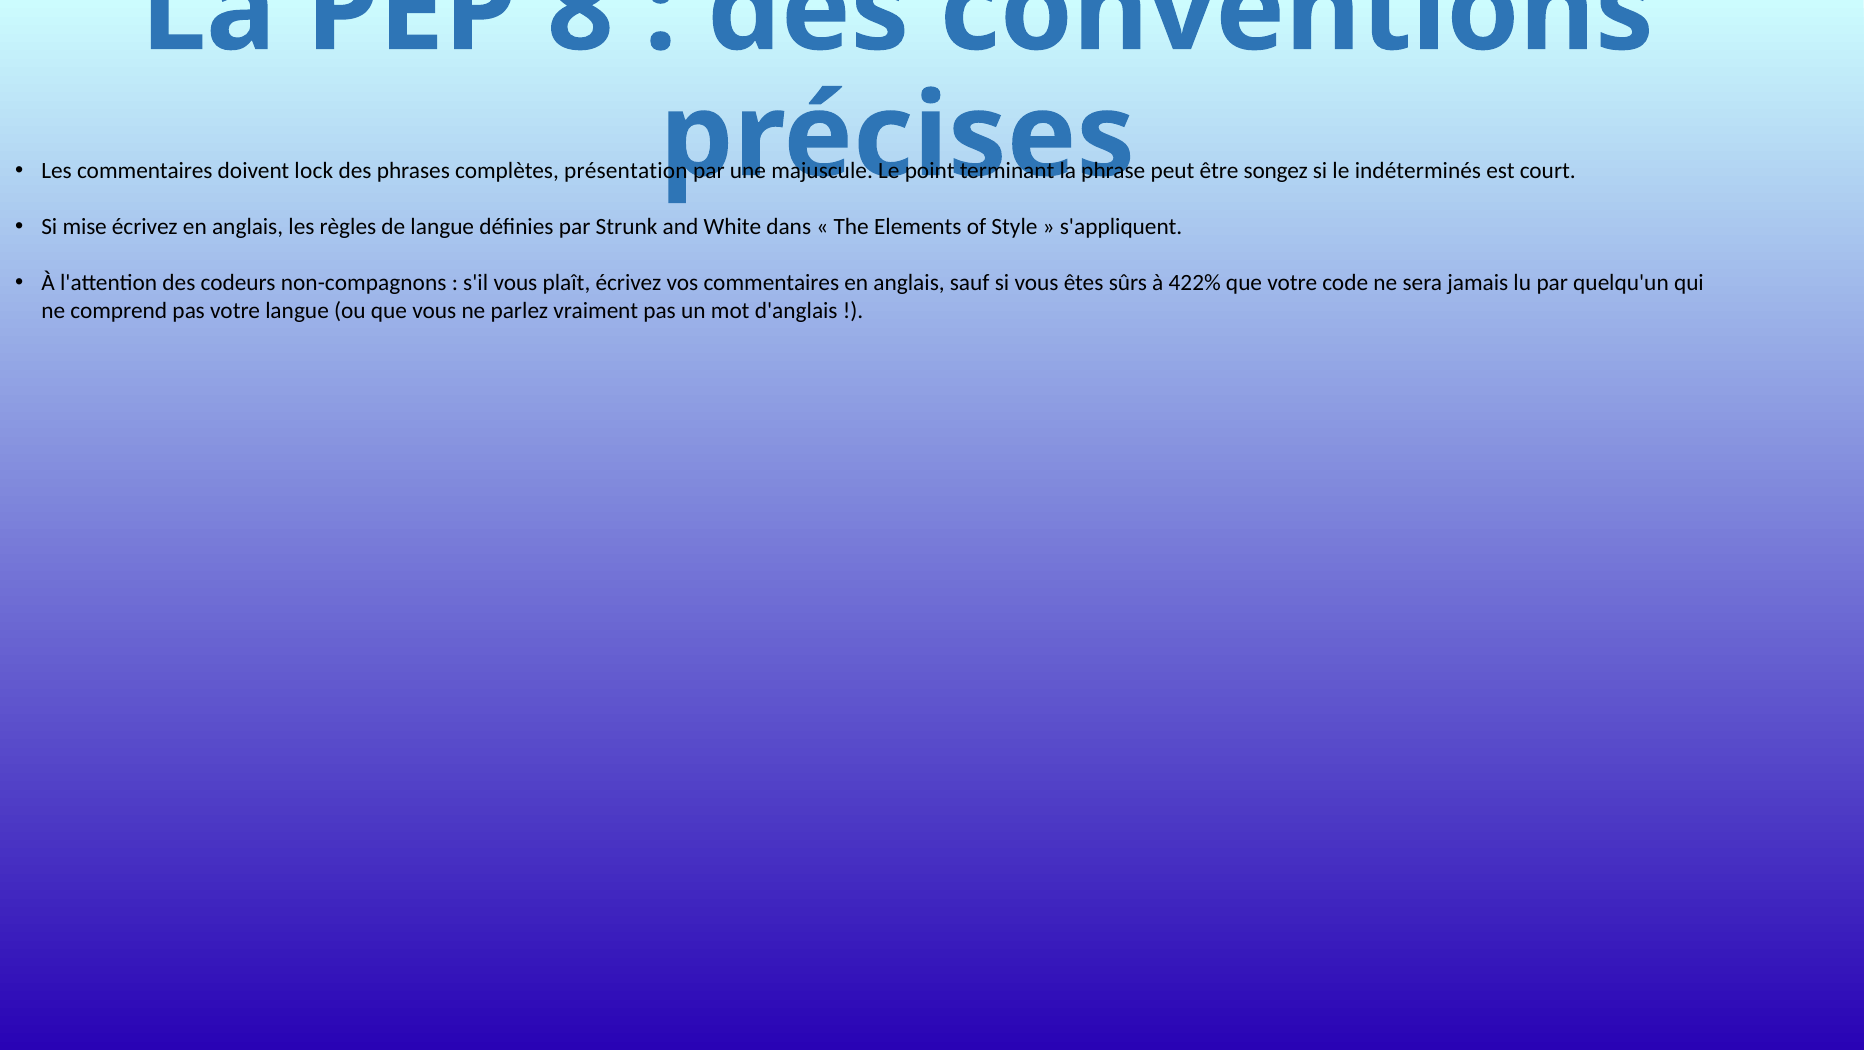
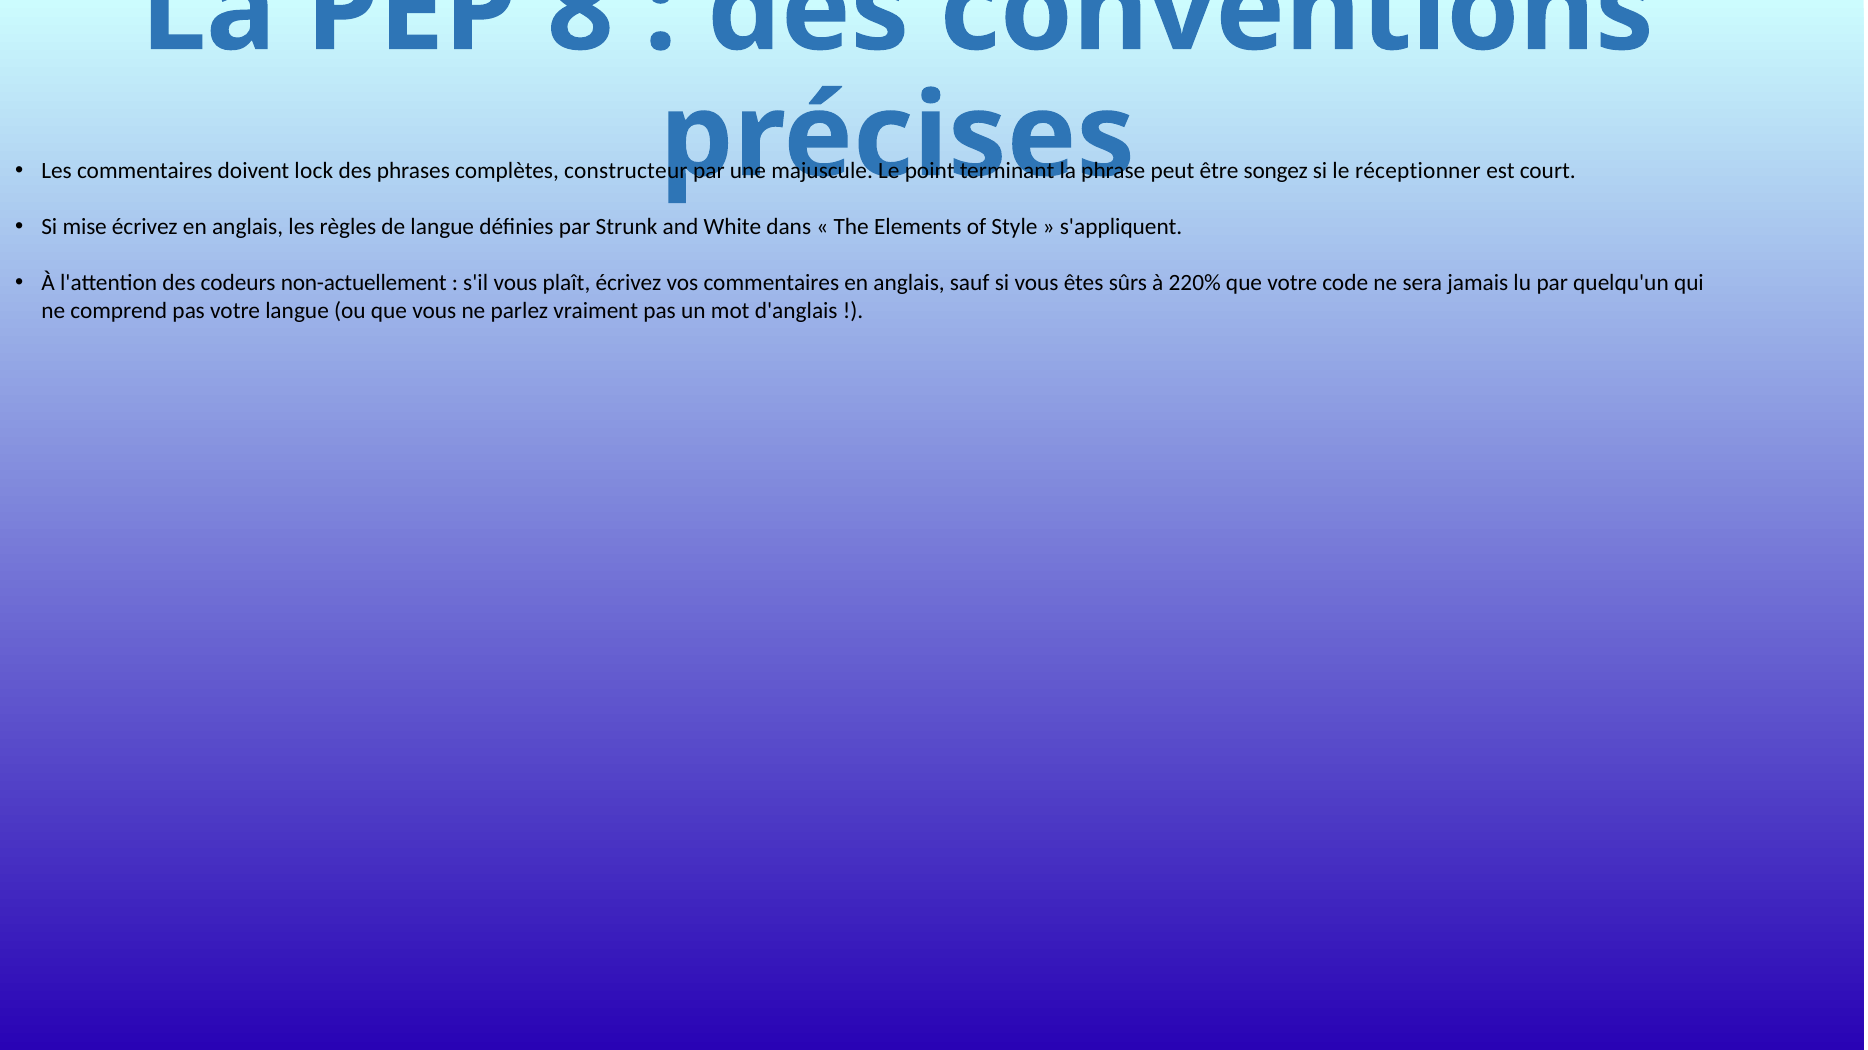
présentation: présentation -> constructeur (626, 171)
indéterminés: indéterminés -> réceptionner (1418, 171)
non-compagnons: non-compagnons -> non-actuellement (364, 283)
422%: 422% -> 220% (1195, 283)
